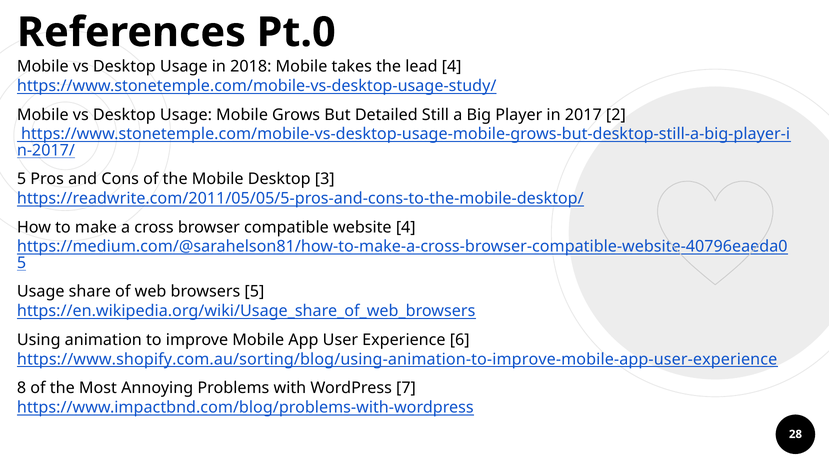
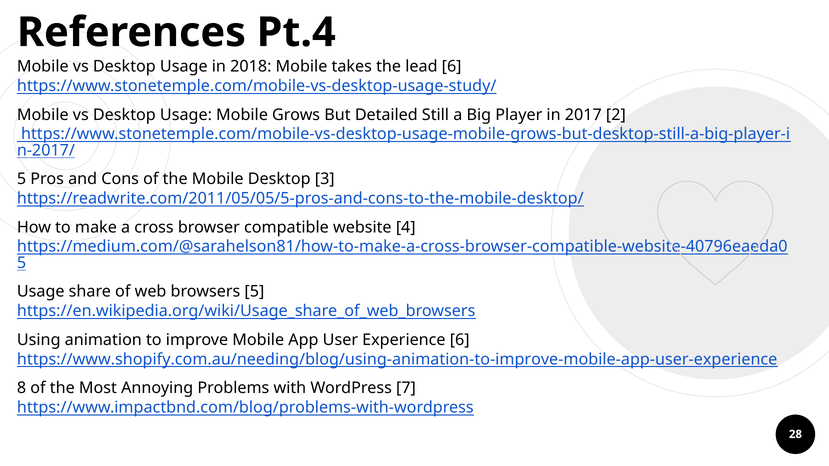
Pt.0: Pt.0 -> Pt.4 (296, 32)
lead 4: 4 -> 6 (452, 67)
https://www.shopify.com.au/sorting/blog/using-animation-to-improve-mobile-app-user-experience: https://www.shopify.com.au/sorting/blog/using-animation-to-improve-mobile-app-user-experience -> https://www.shopify.com.au/needing/blog/using-animation-to-improve-mobile-app-user-experience (397, 359)
